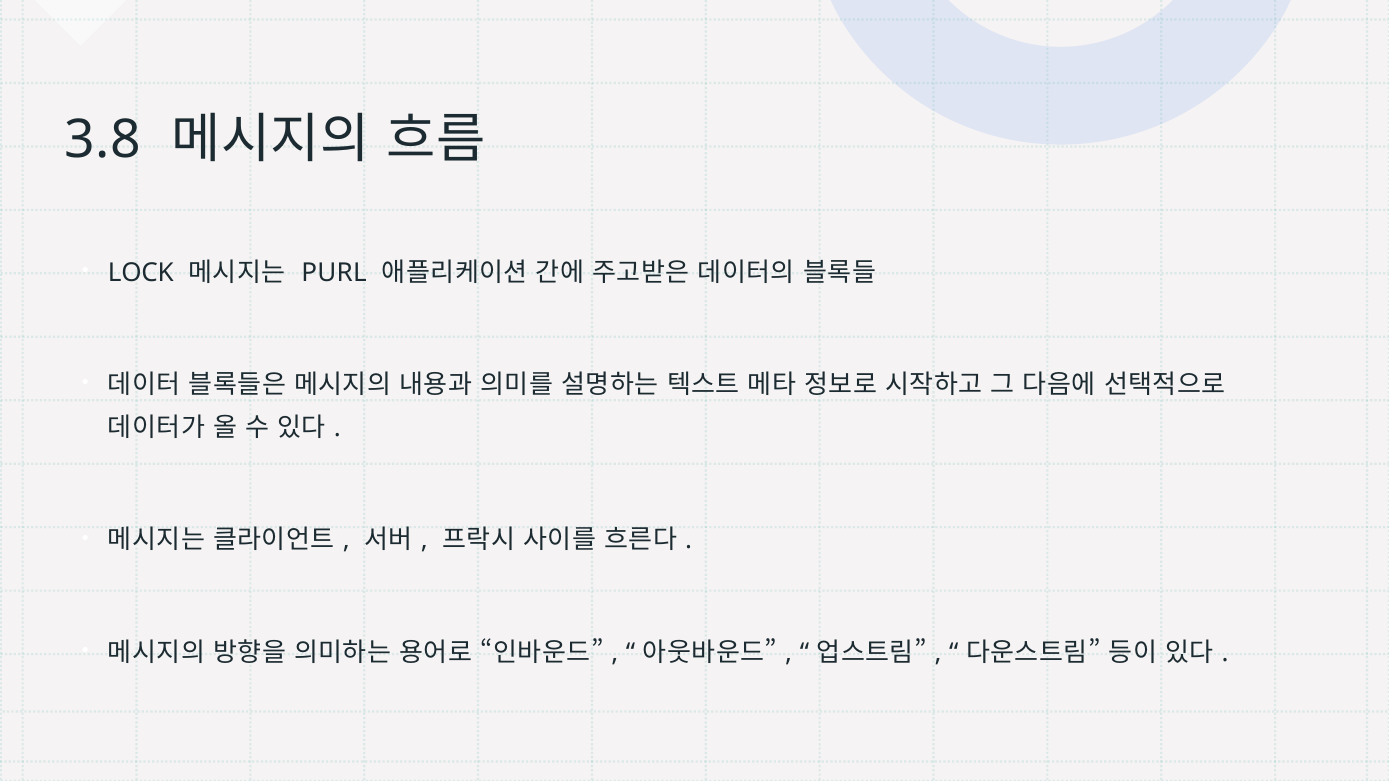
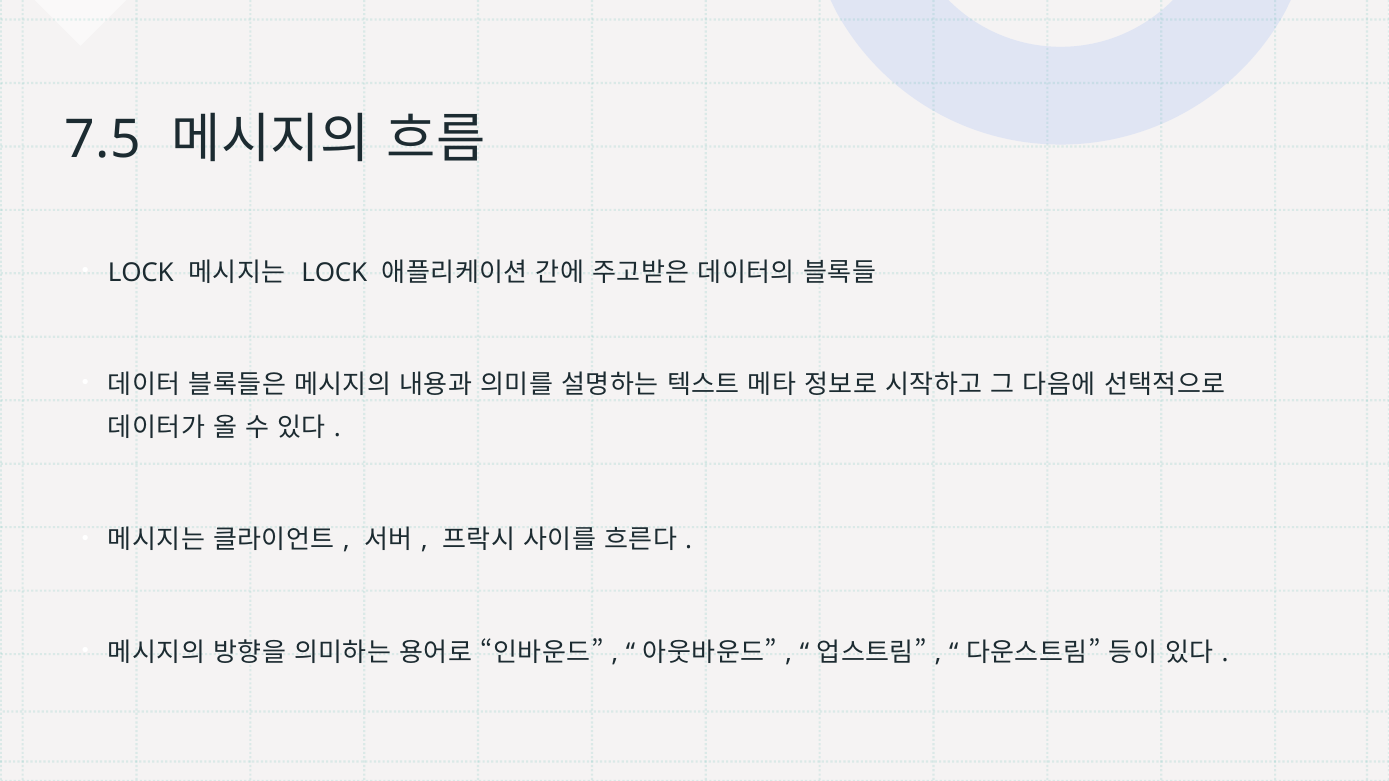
3.8: 3.8 -> 7.5 (103, 140)
PURL: PURL -> LOCK (334, 273)
